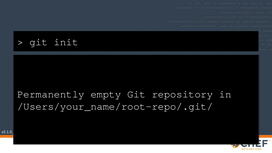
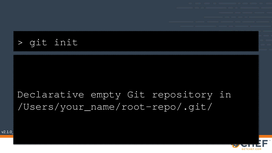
Permanently: Permanently -> Declarative (51, 94)
